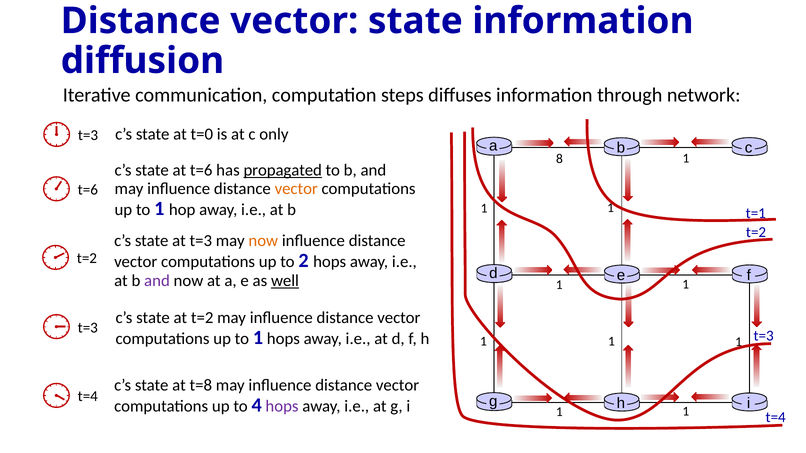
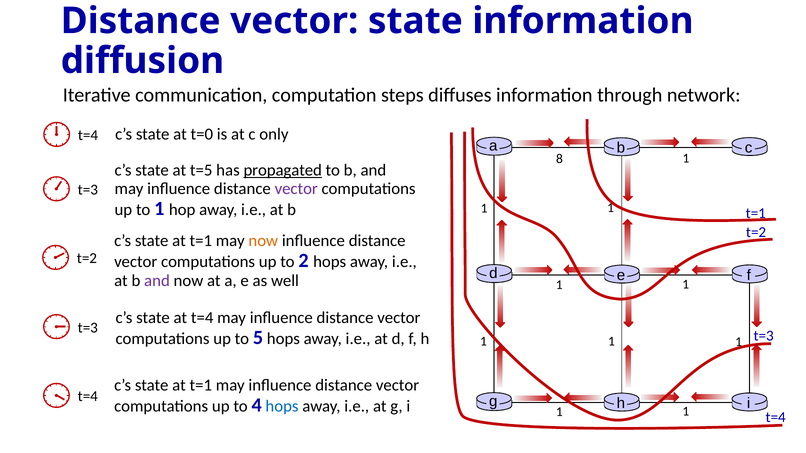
t=3: t=3 -> t=4 (88, 136)
at t=6: t=6 -> t=5 (201, 171)
vector colour: orange -> purple (296, 189)
t=6: t=6 -> t=3 (88, 190)
t=3: t=3 -> t=1 (201, 241)
well underline: present -> none (285, 281)
at t=2: t=2 -> t=4 (202, 318)
1: 1 -> 5 (258, 338)
t=8: t=8 -> t=1 (201, 386)
hops colour: purple -> blue (282, 407)
